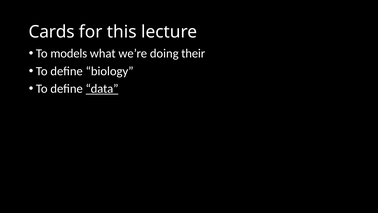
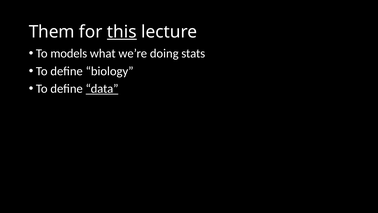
Cards: Cards -> Them (52, 32)
this underline: none -> present (122, 32)
their: their -> stats (193, 53)
